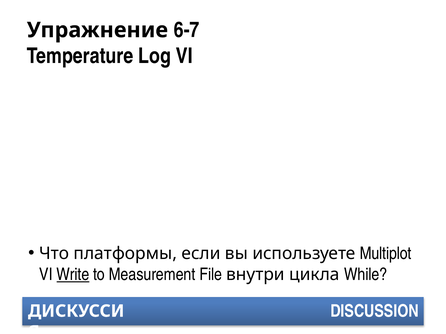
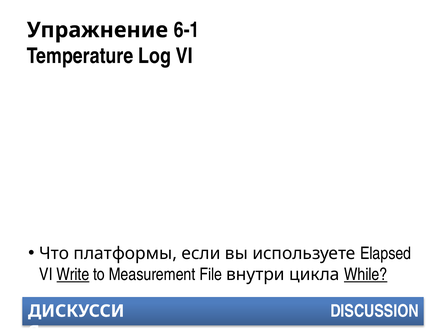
6-7: 6-7 -> 6-1 (187, 30)
Multiplot: Multiplot -> Elapsed (386, 254)
While underline: none -> present (366, 275)
